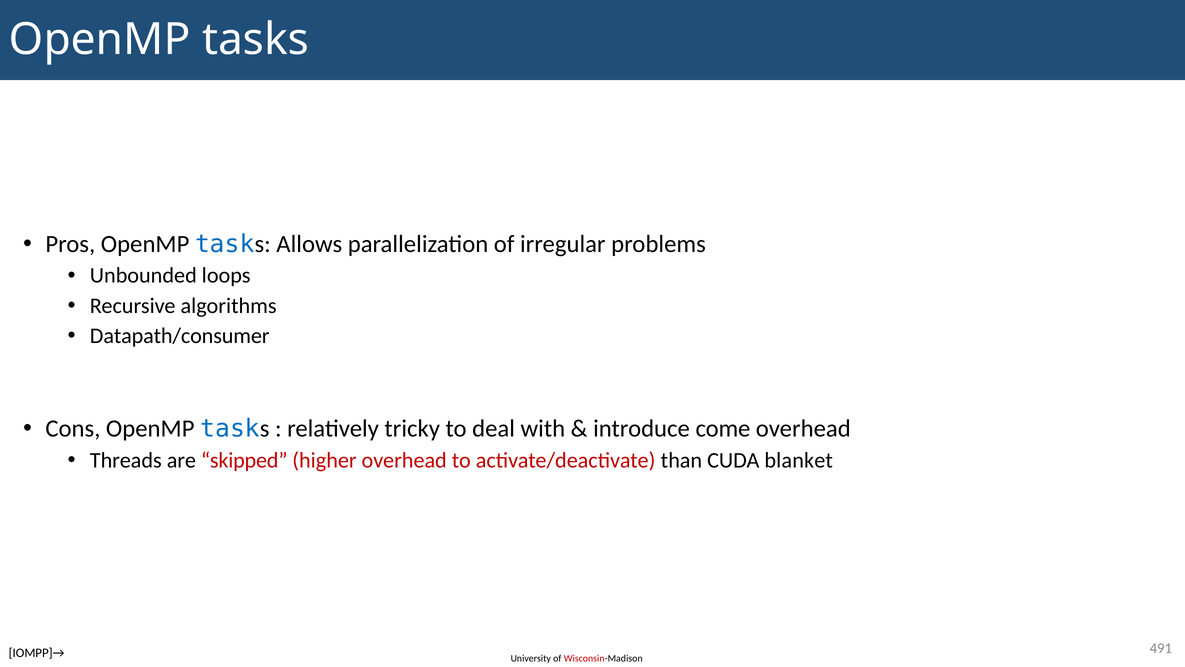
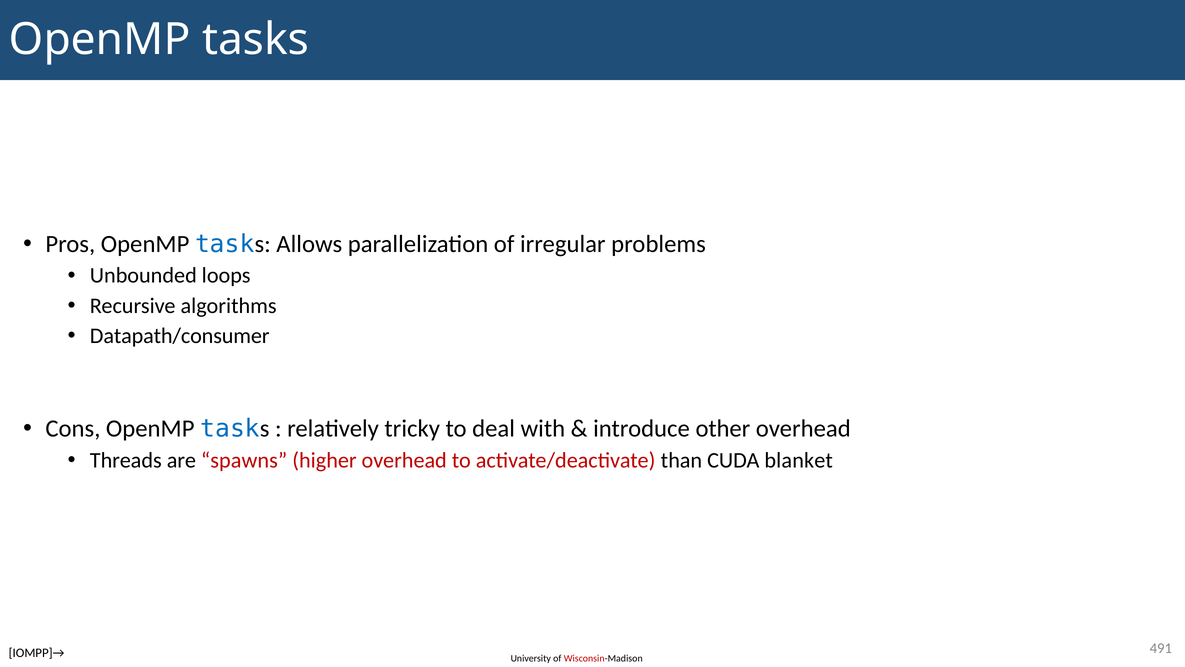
come: come -> other (723, 428)
skipped: skipped -> spawns (244, 460)
